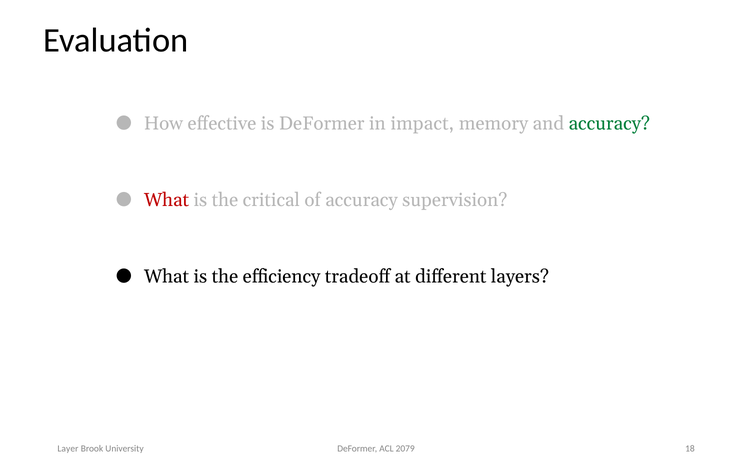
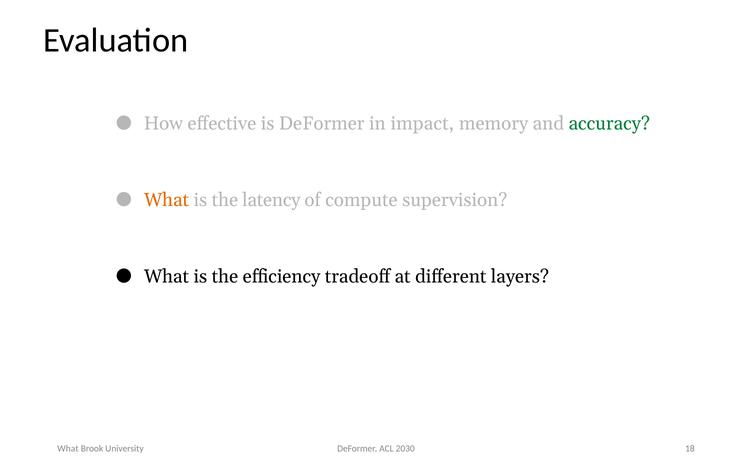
What colour: red -> orange (166, 200)
critical: critical -> latency (271, 200)
of accuracy: accuracy -> compute (361, 200)
Layer: Layer -> What (68, 449)
2079: 2079 -> 2030 (405, 449)
